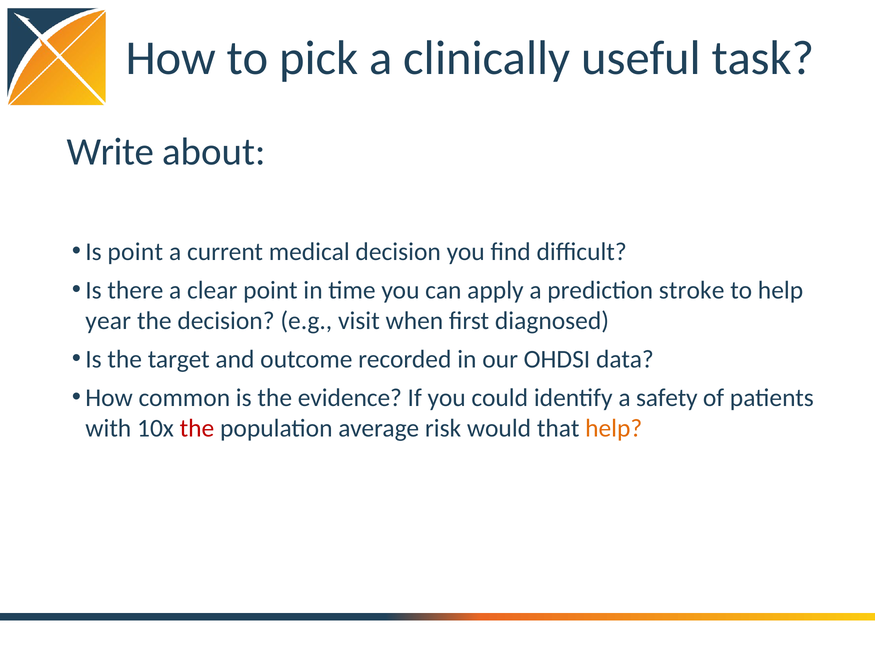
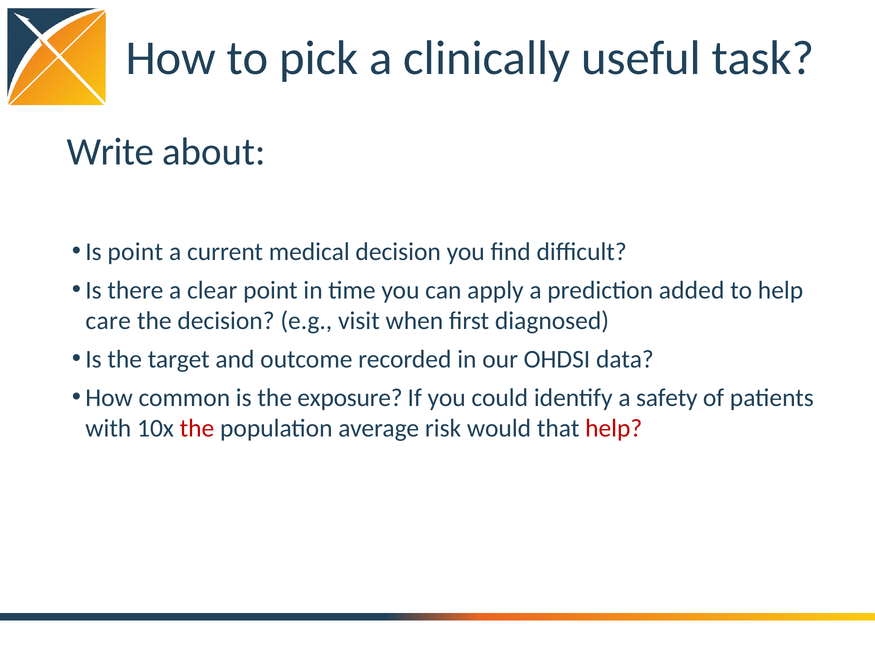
stroke: stroke -> added (692, 290)
year: year -> care (108, 320)
evidence: evidence -> exposure (350, 397)
help colour: orange -> red (614, 428)
